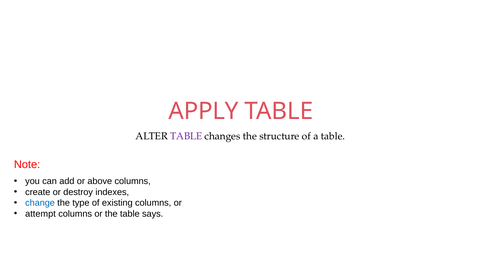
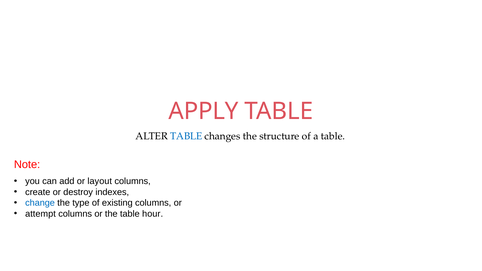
TABLE colour: purple -> blue (186, 136)
above: above -> layout (100, 181)
says: says -> hour (153, 214)
